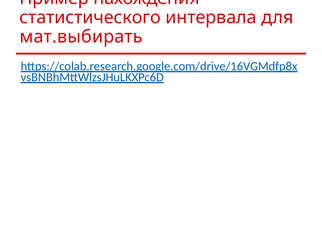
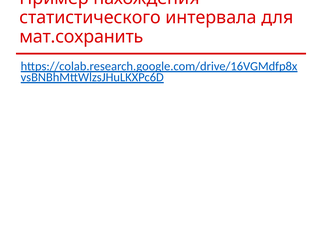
мат.выбирать: мат.выбирать -> мат.сохранить (81, 37)
